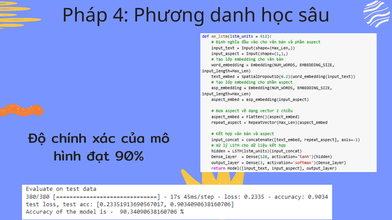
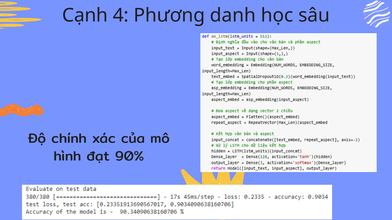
Pháp: Pháp -> Cạnh (85, 15)
